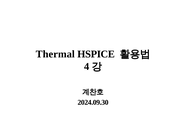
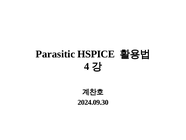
Thermal: Thermal -> Parasitic (55, 54)
